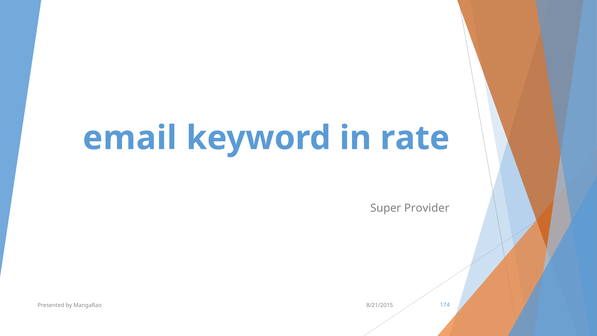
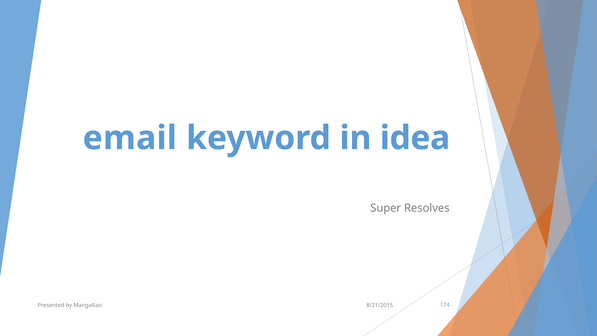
rate: rate -> idea (415, 138)
Provider: Provider -> Resolves (427, 208)
